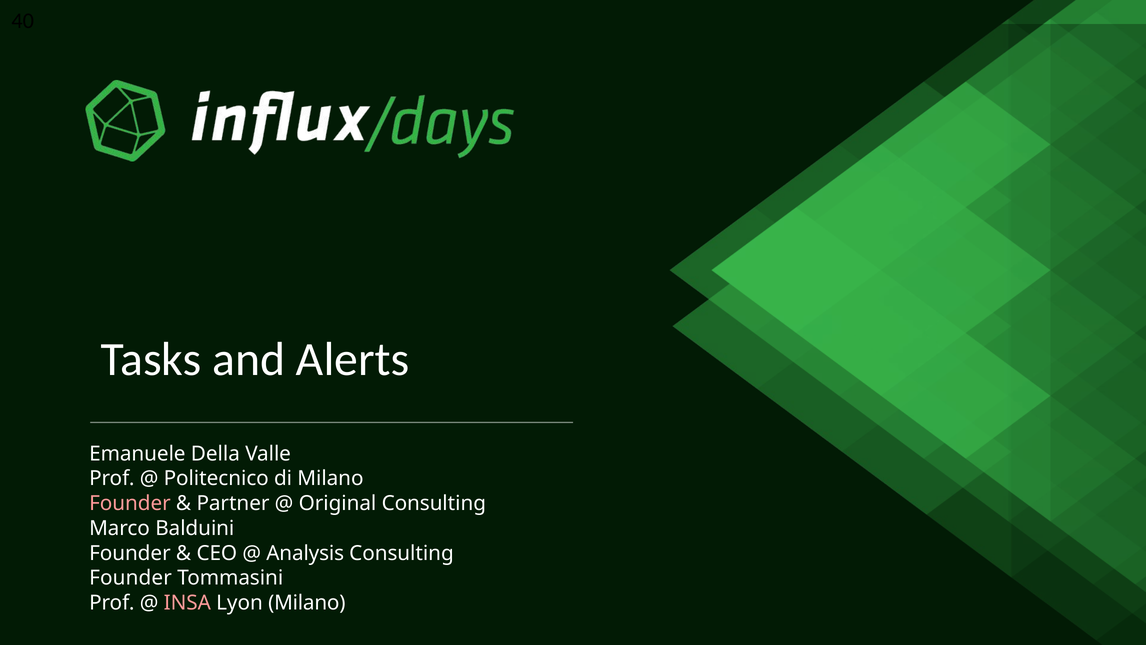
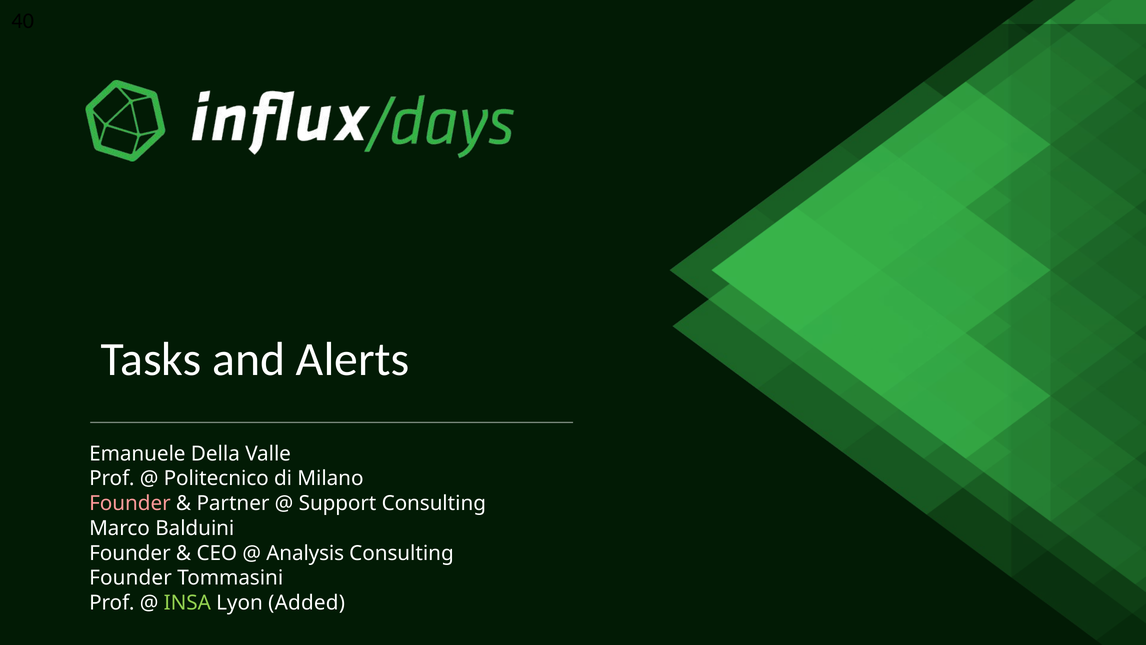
Original: Original -> Support (338, 503)
INSA colour: pink -> light green (187, 603)
Lyon Milano: Milano -> Added (307, 603)
